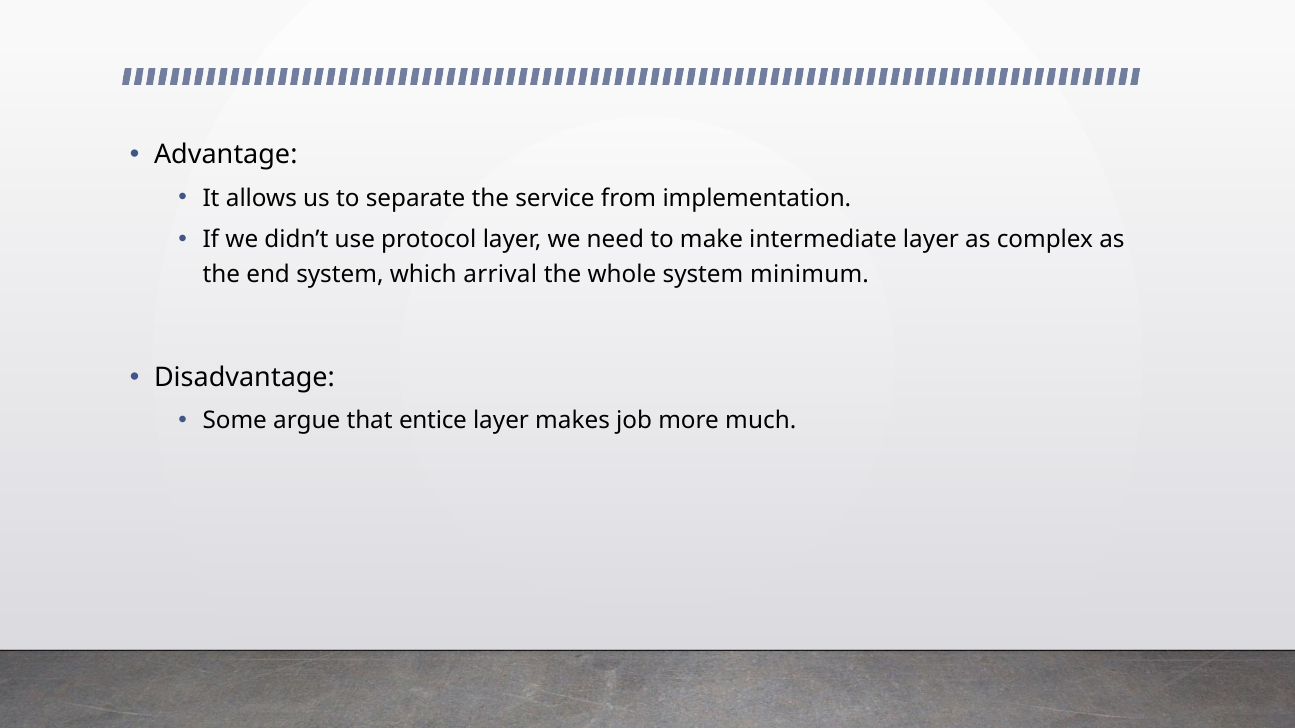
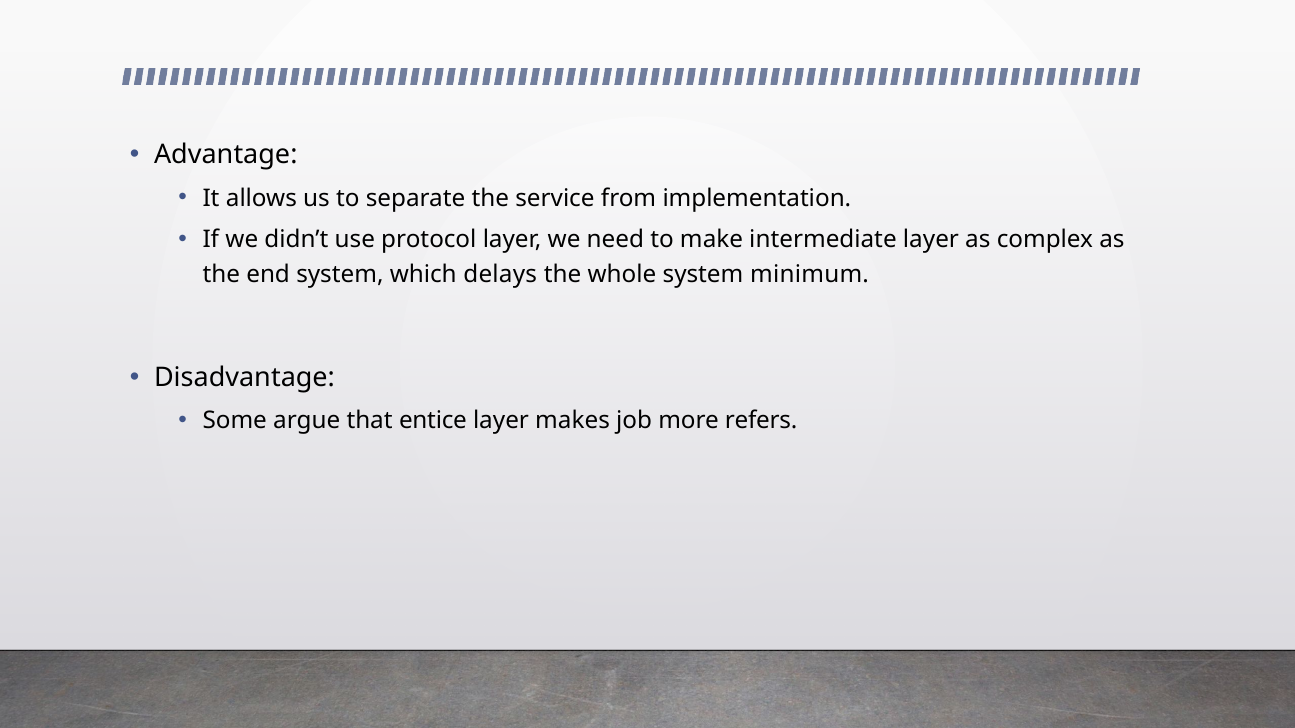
arrival: arrival -> delays (500, 275)
much: much -> refers (761, 421)
